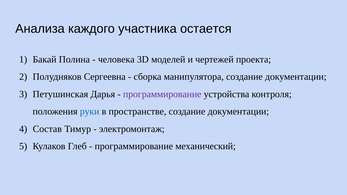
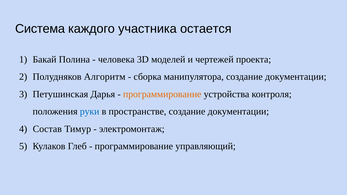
Анализа: Анализа -> Система (40, 29)
Сергеевна: Сергеевна -> Алгоритм (105, 77)
программирование colour: purple -> orange (162, 94)
механический: механический -> управляющий (206, 146)
